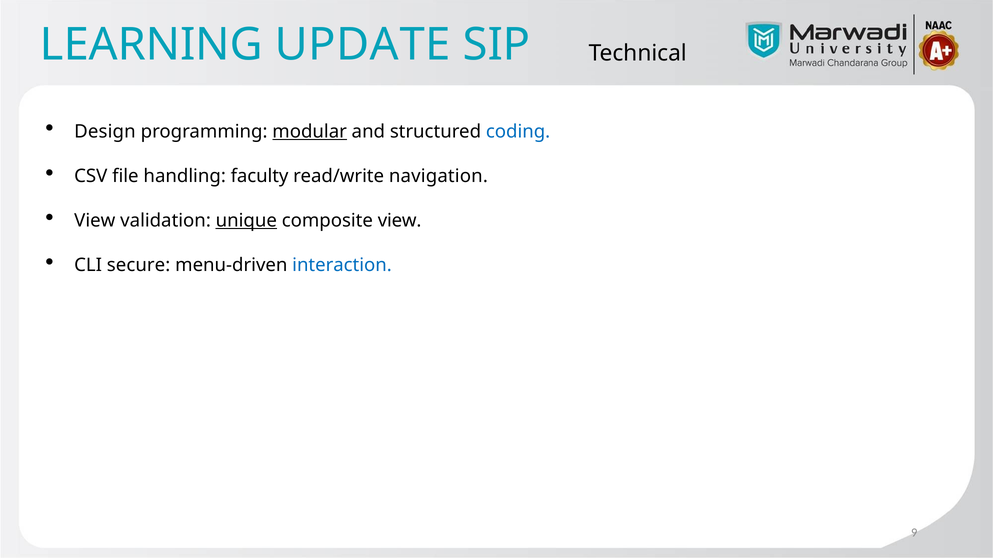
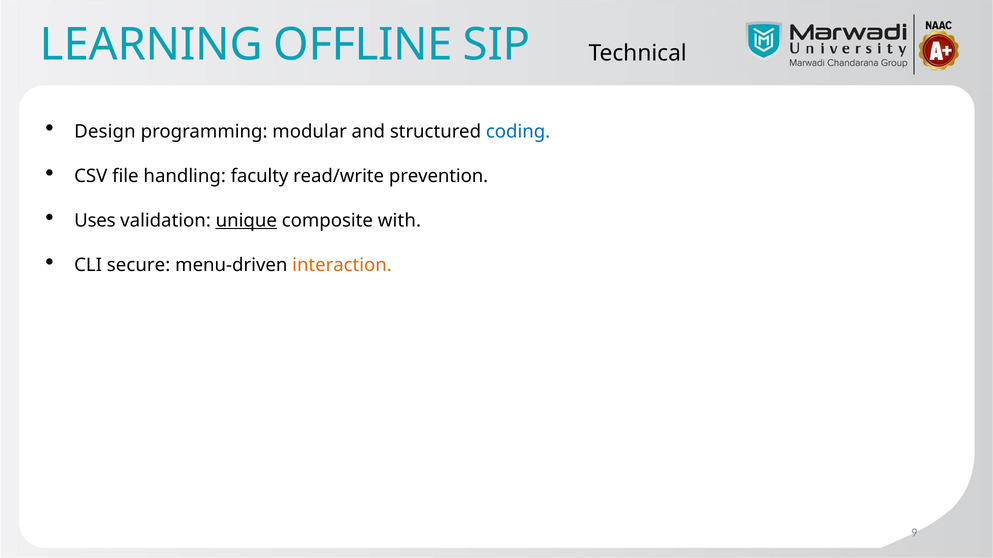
UPDATE: UPDATE -> OFFLINE (363, 45)
modular underline: present -> none (310, 132)
navigation: navigation -> prevention (439, 176)
View: View -> Uses (95, 221)
composite view: view -> with (399, 221)
interaction colour: blue -> orange (342, 266)
